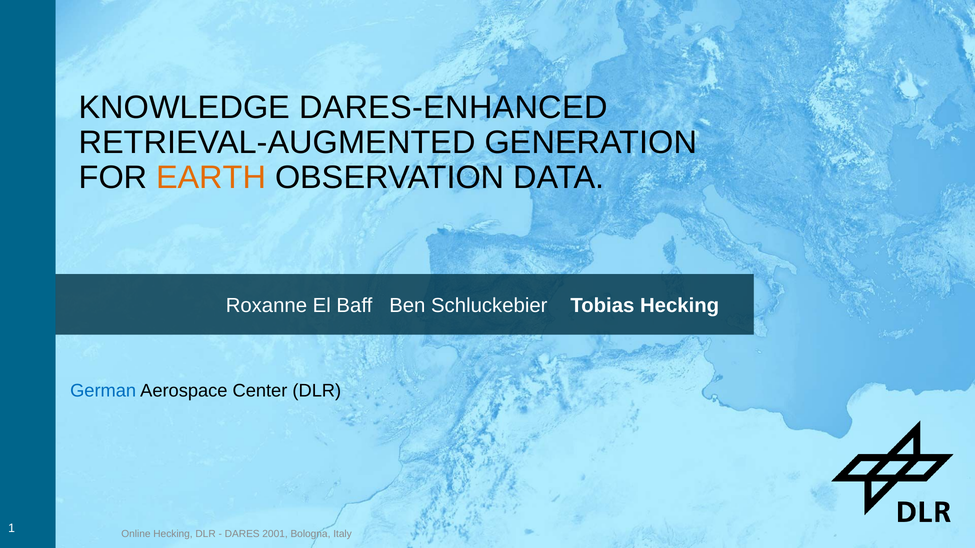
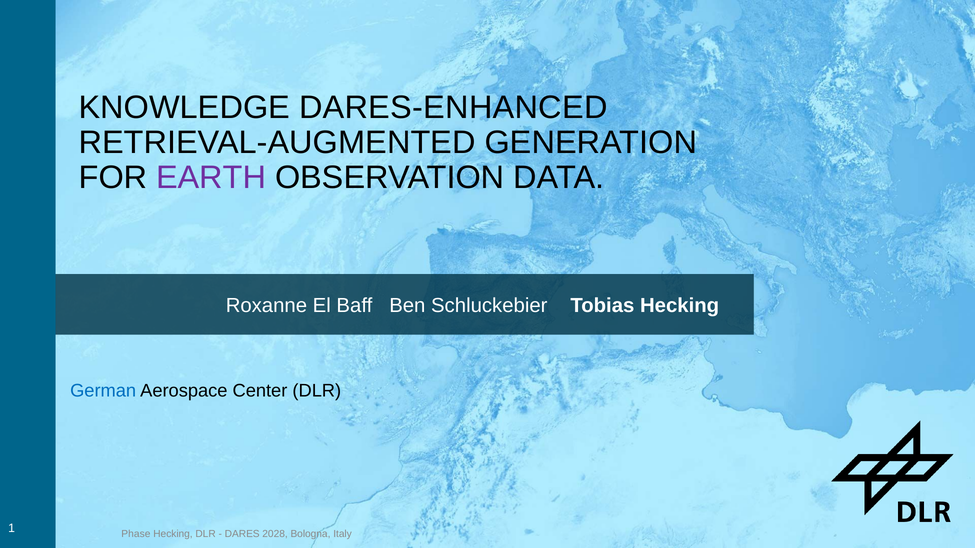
EARTH colour: orange -> purple (211, 178)
Online: Online -> Phase (136, 534)
2001: 2001 -> 2028 (275, 534)
